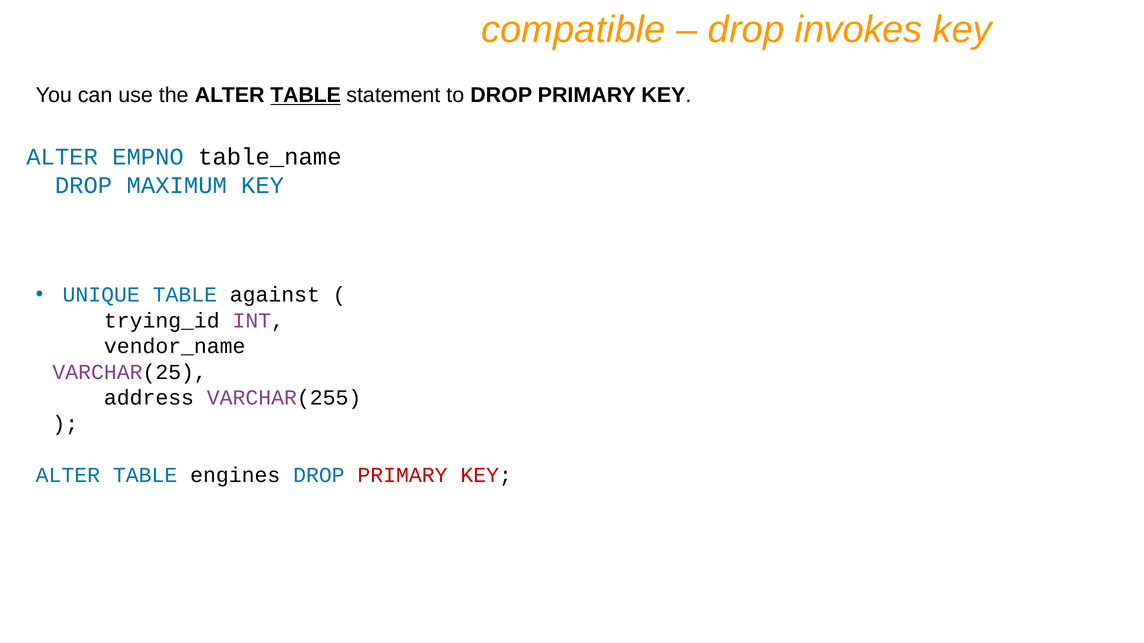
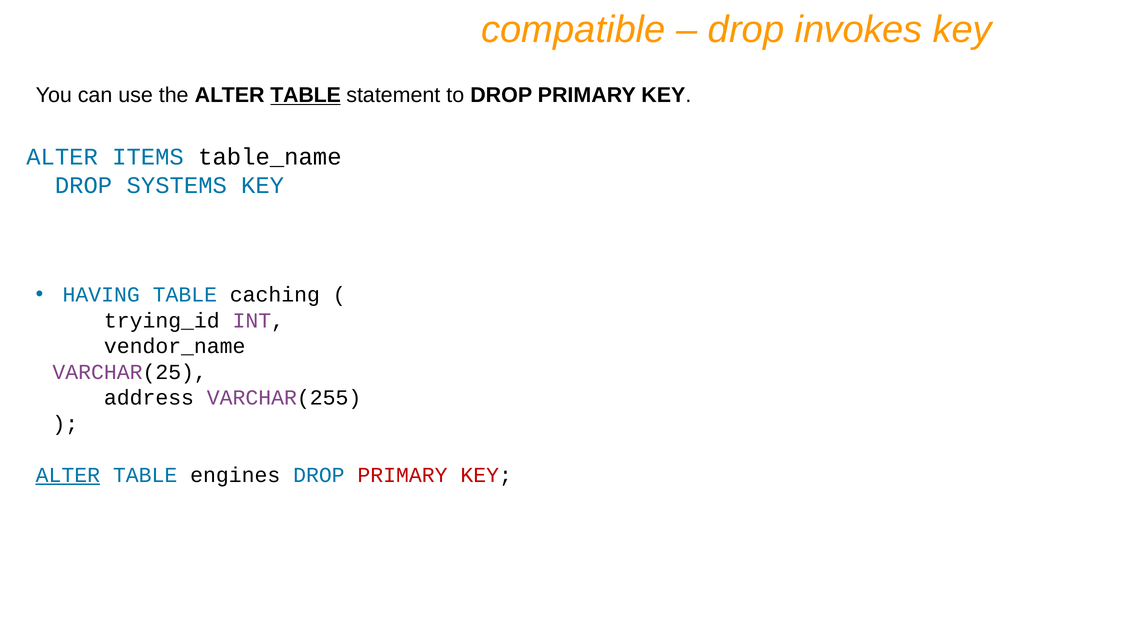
EMPNO: EMPNO -> ITEMS (148, 157)
MAXIMUM: MAXIMUM -> SYSTEMS (177, 186)
UNIQUE: UNIQUE -> HAVING (101, 295)
against: against -> caching (275, 295)
ALTER underline: none -> present (68, 475)
